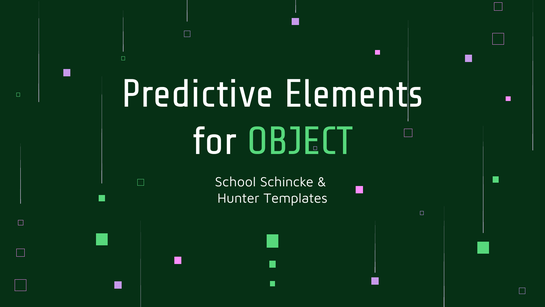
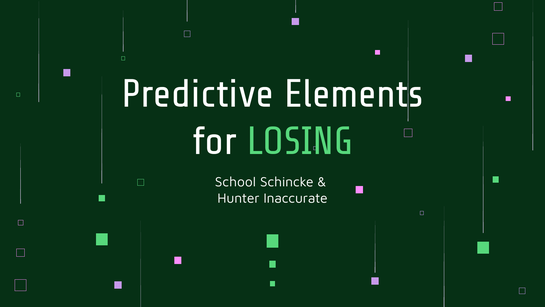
OBJECT: OBJECT -> LOSING (300, 141)
Templates: Templates -> Inaccurate (296, 198)
